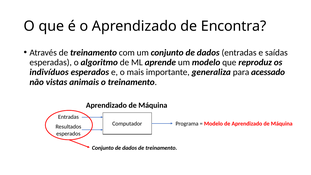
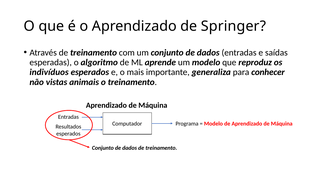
Encontra: Encontra -> Springer (233, 26)
acessado: acessado -> conhecer (268, 72)
